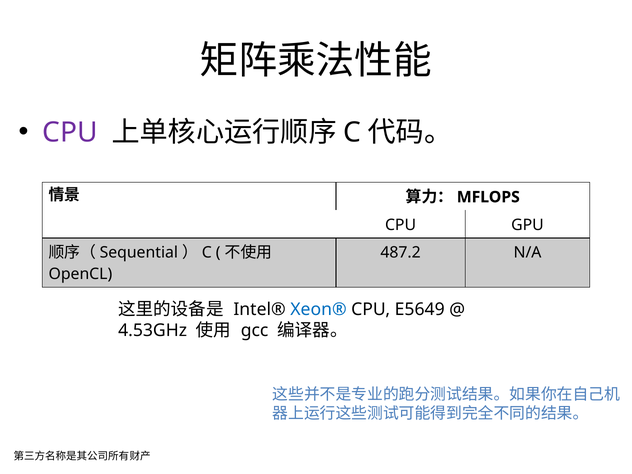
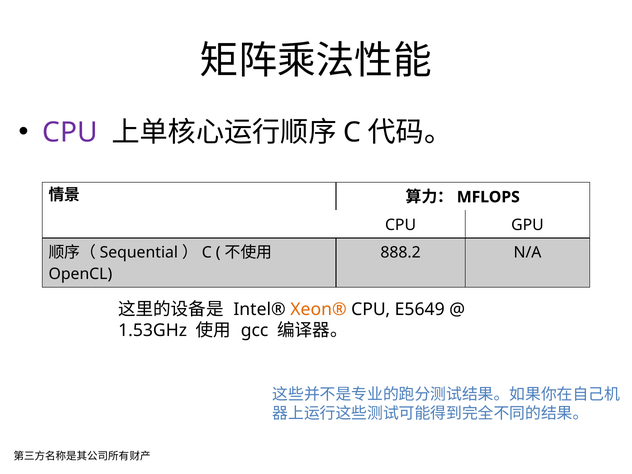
487.2: 487.2 -> 888.2 (401, 253)
Xeon® colour: blue -> orange (318, 310)
4.53GHz: 4.53GHz -> 1.53GHz (153, 331)
